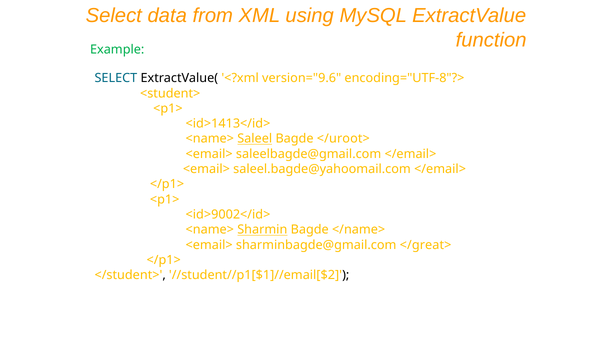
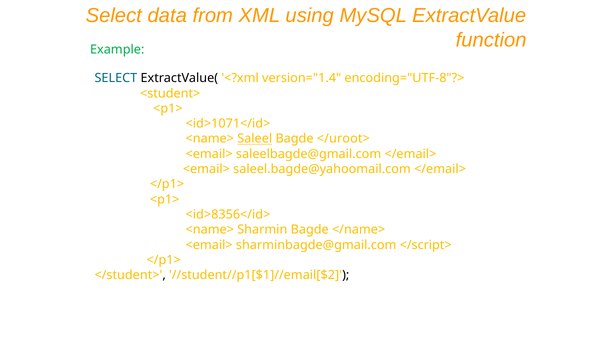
version="9.6: version="9.6 -> version="1.4 (302, 78)
<id>1413</id>: <id>1413</id> -> <id>1071</id> (228, 124)
<id>9002</id>: <id>9002</id> -> <id>8356</id> (228, 215)
Sharmin underline: present -> none (262, 230)
</great>: </great> -> </script> (426, 245)
